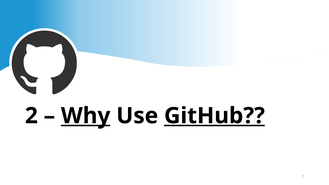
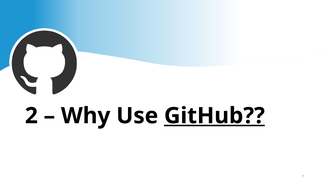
Why underline: present -> none (86, 116)
